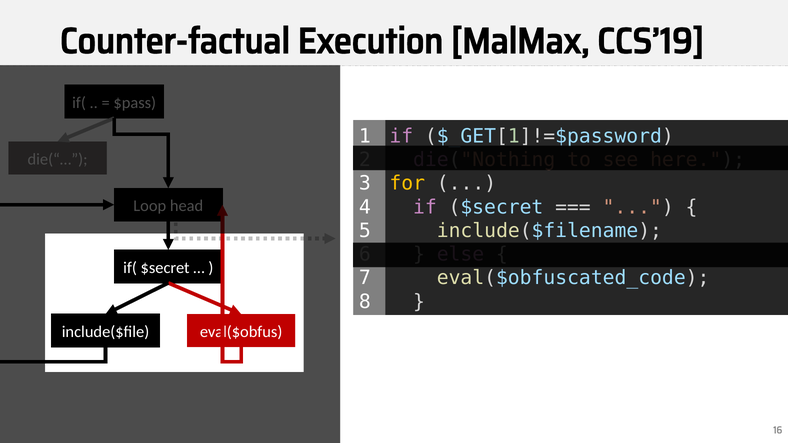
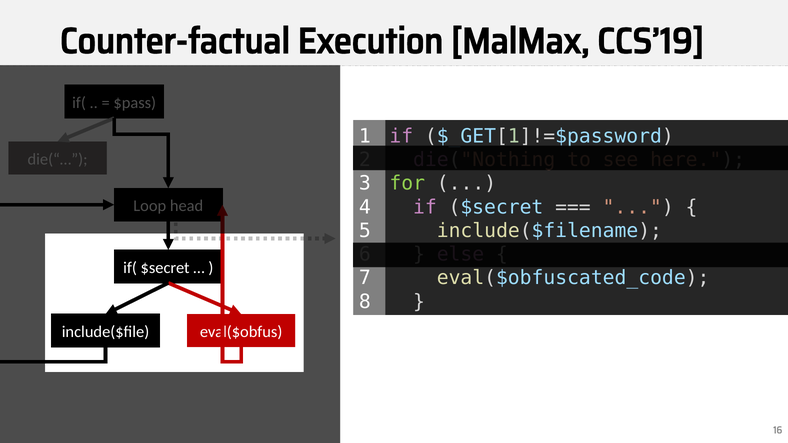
for colour: yellow -> light green (407, 184)
